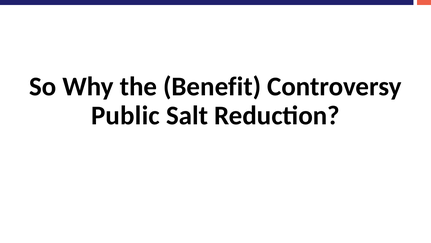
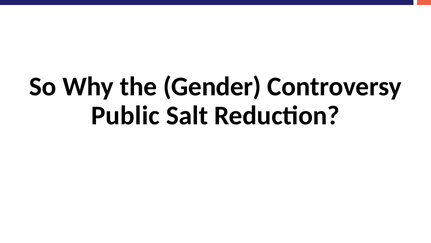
Benefit: Benefit -> Gender (212, 86)
